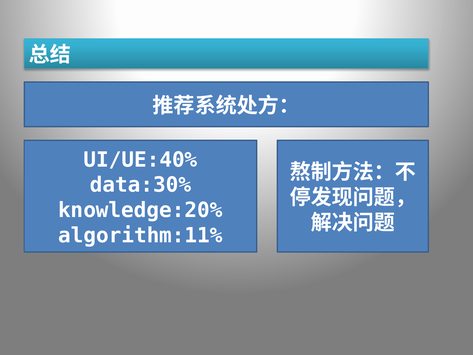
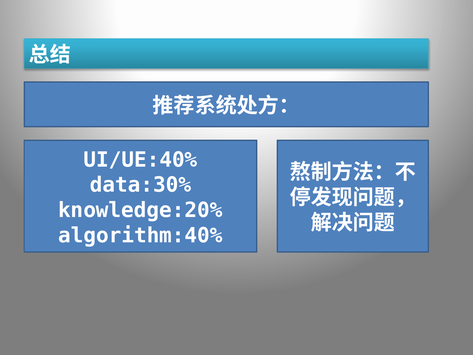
algorithm:11%: algorithm:11% -> algorithm:40% (140, 235)
